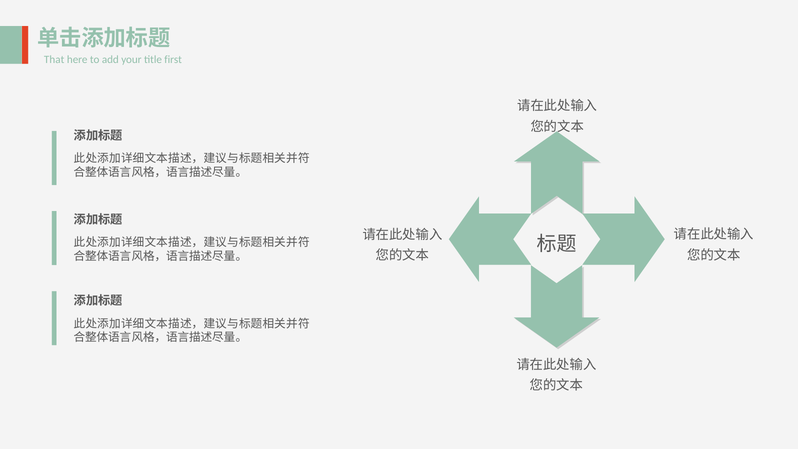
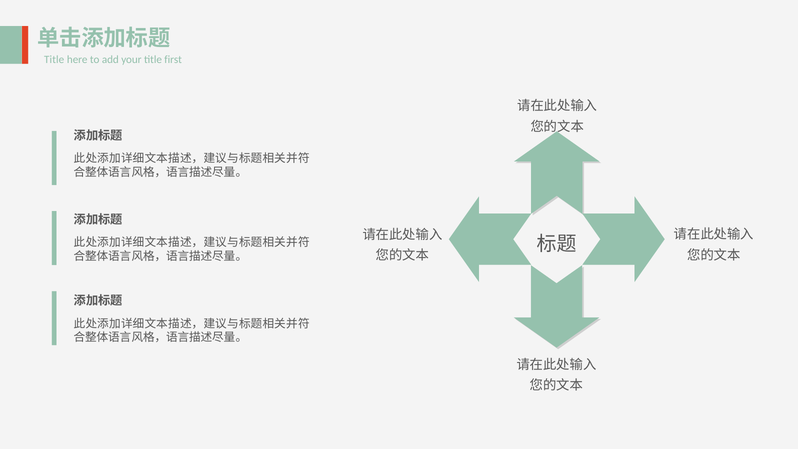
That: That -> Title (54, 60)
